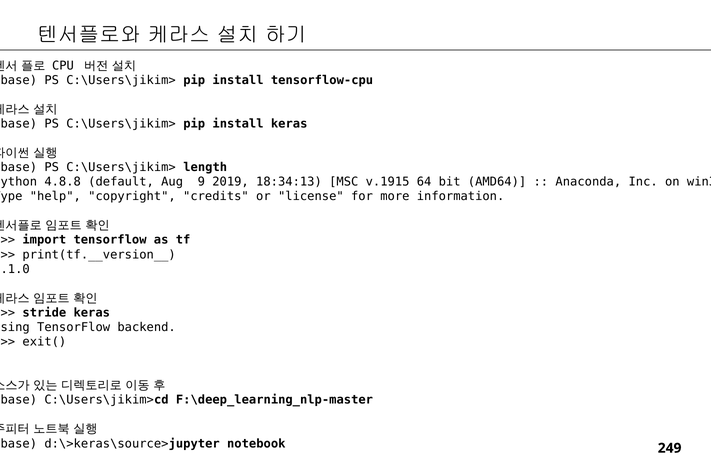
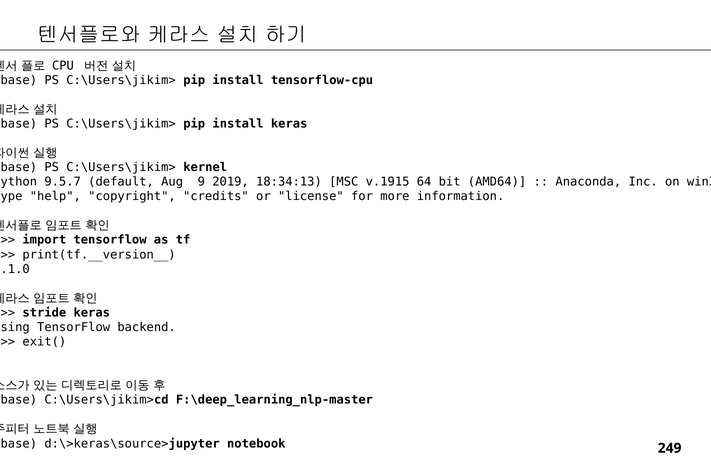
length: length -> kernel (205, 167)
4.8.8: 4.8.8 -> 9.5.7 (63, 182)
